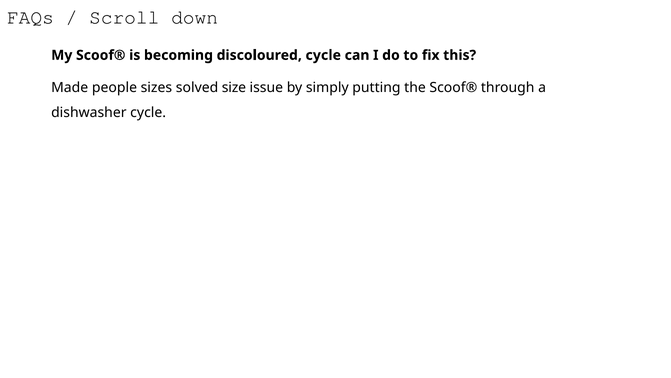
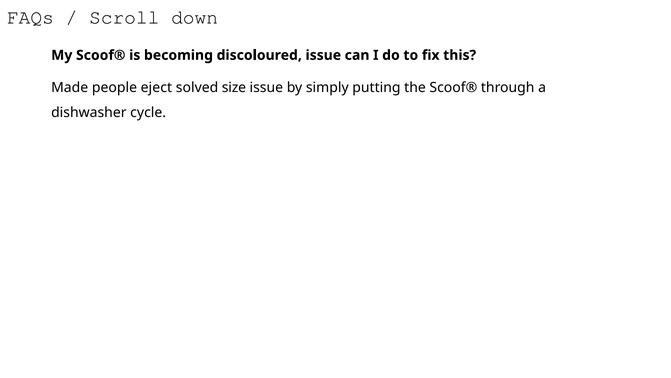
discoloured cycle: cycle -> issue (323, 55)
sizes: sizes -> eject (156, 87)
